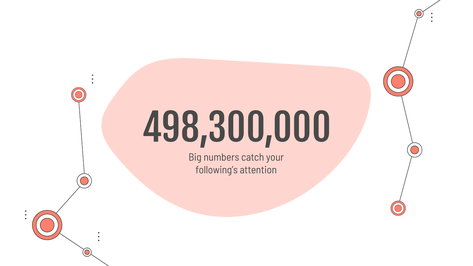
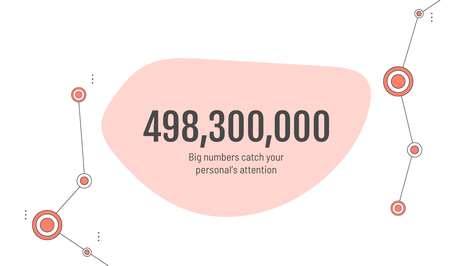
following’s: following’s -> personal’s (217, 170)
